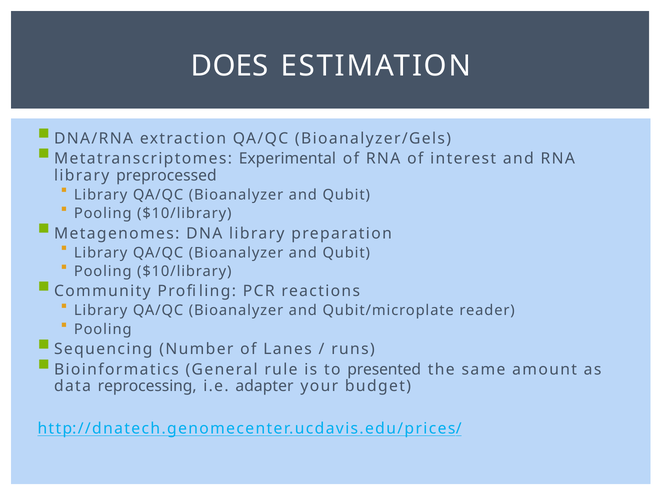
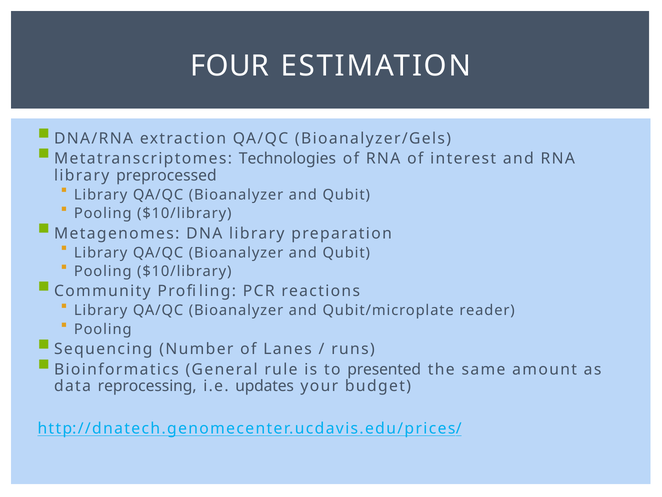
DOES: DOES -> FOUR (230, 66)
Experimental: Experimental -> Technologies (287, 158)
adapter: adapter -> updates (265, 386)
